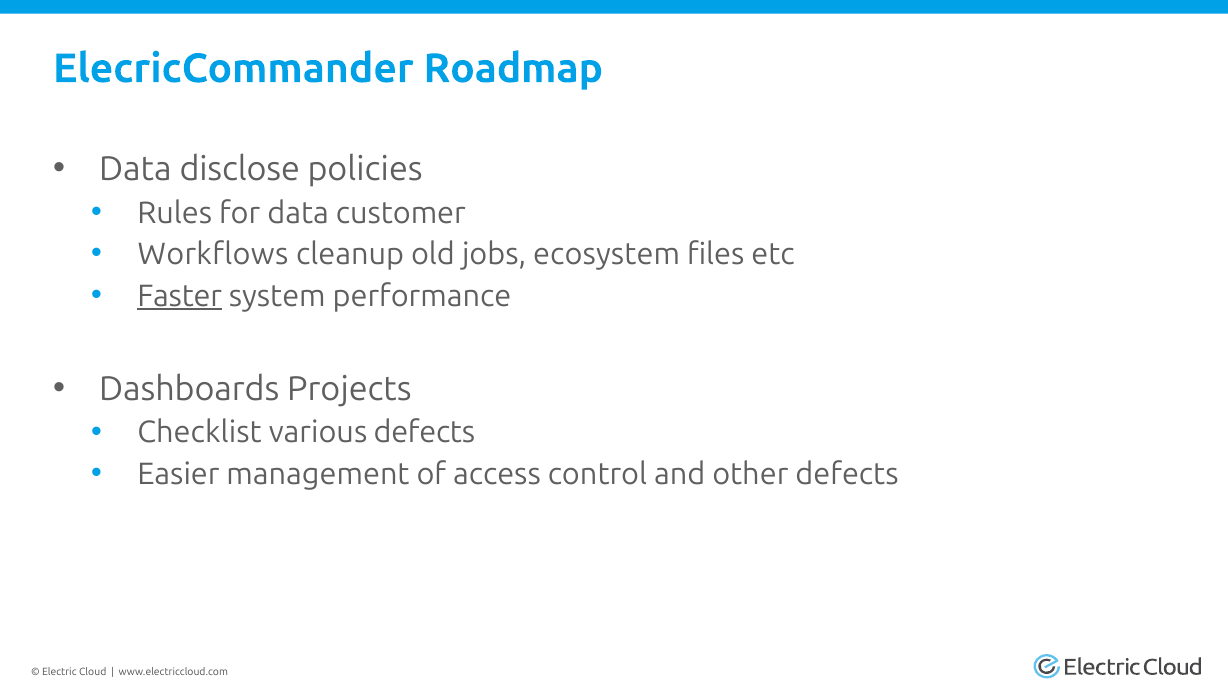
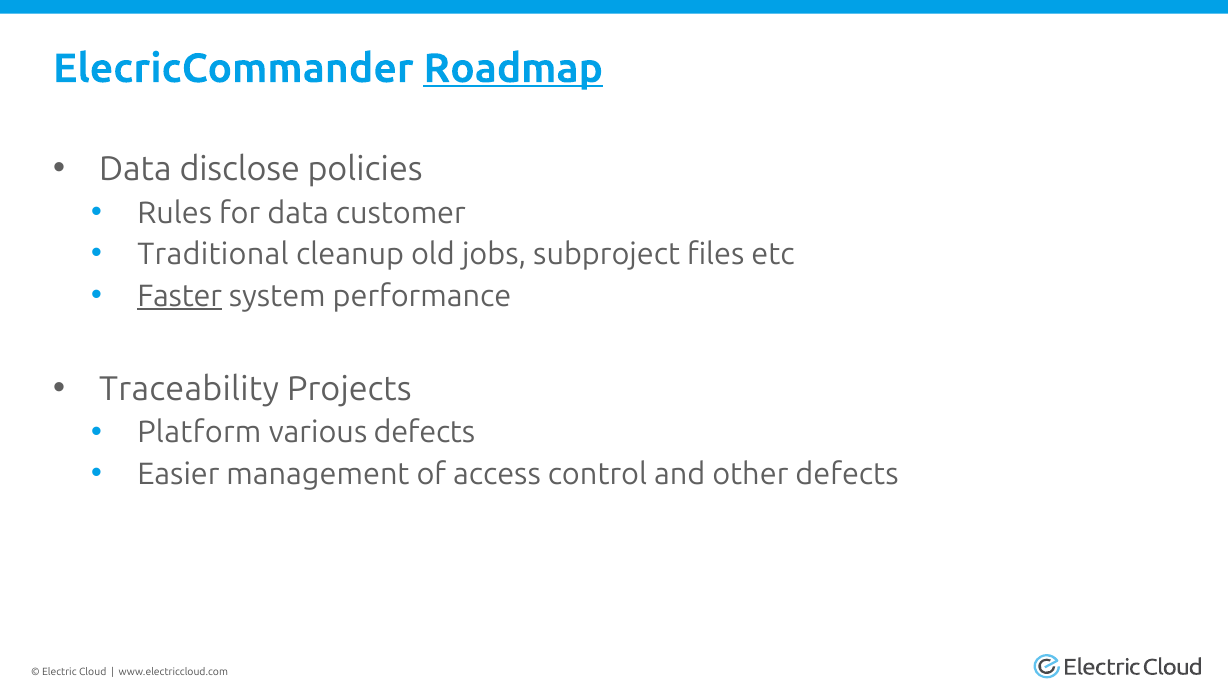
Roadmap underline: none -> present (513, 68)
Workflows: Workflows -> Traditional (213, 254)
ecosystem: ecosystem -> subproject (607, 254)
Dashboards: Dashboards -> Traceability (189, 389)
Checklist: Checklist -> Platform (199, 433)
